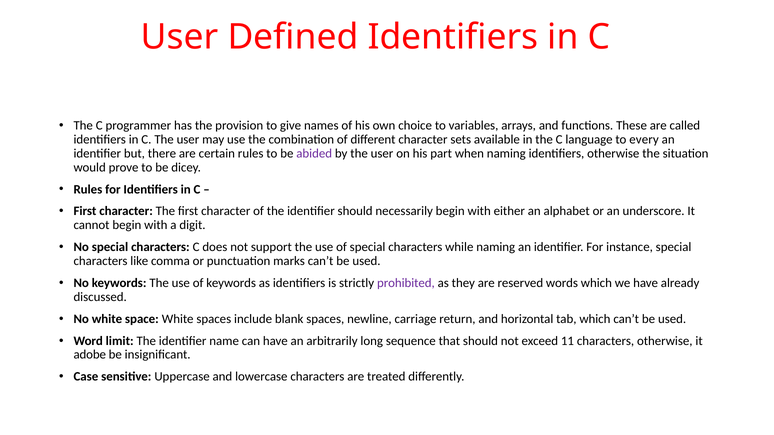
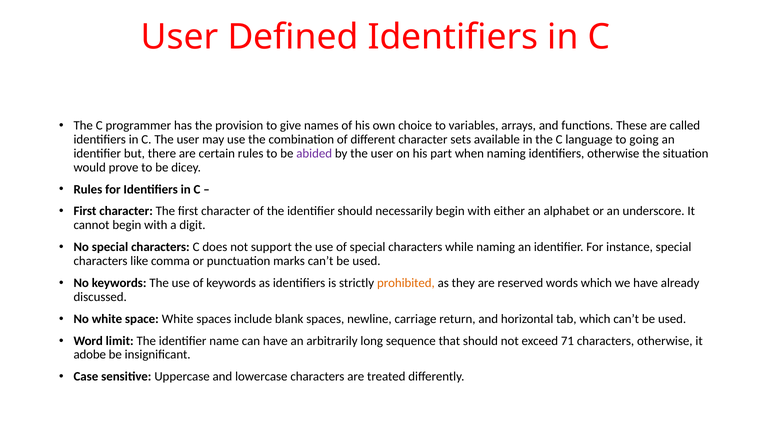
every: every -> going (644, 140)
prohibited colour: purple -> orange (406, 283)
11: 11 -> 71 (567, 341)
